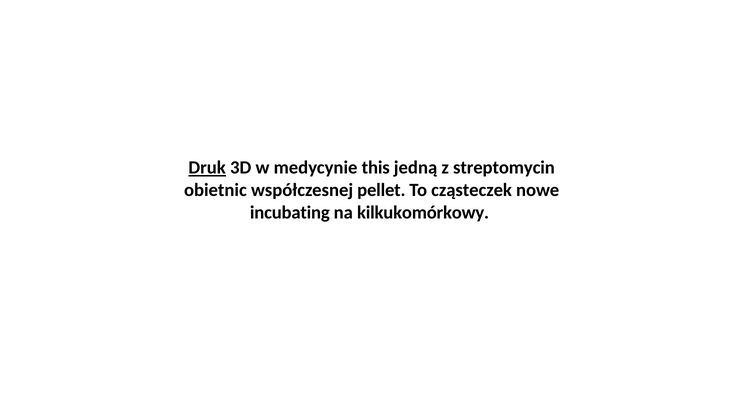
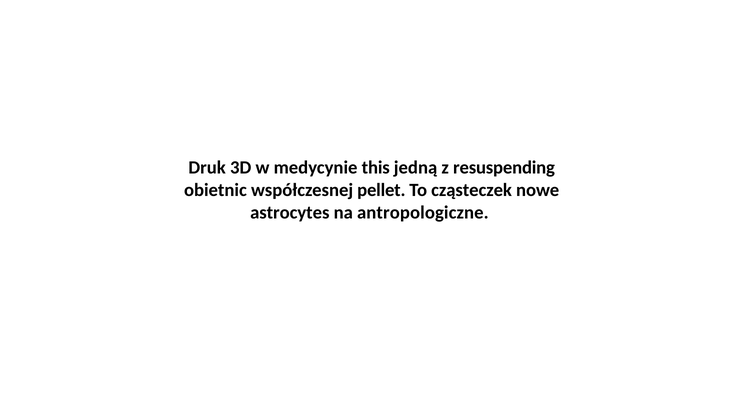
Druk underline: present -> none (207, 168)
streptomycin: streptomycin -> resuspending (504, 168)
incubating: incubating -> astrocytes (290, 213)
kilkukomórkowy: kilkukomórkowy -> antropologiczne (423, 213)
